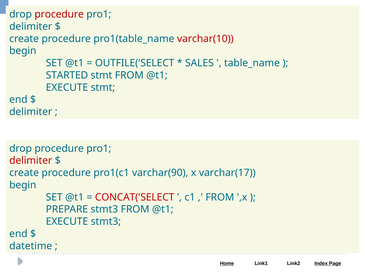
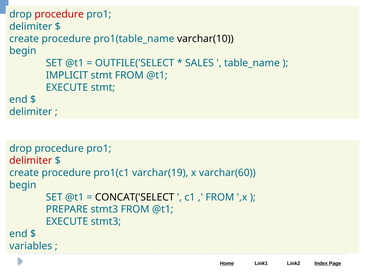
varchar(10 colour: red -> black (205, 39)
STARTED: STARTED -> IMPLICIT (67, 75)
varchar(90: varchar(90 -> varchar(19 (160, 173)
varchar(17: varchar(17 -> varchar(60 (227, 173)
CONCAT('SELECT colour: red -> black (135, 197)
datetime: datetime -> variables (31, 246)
